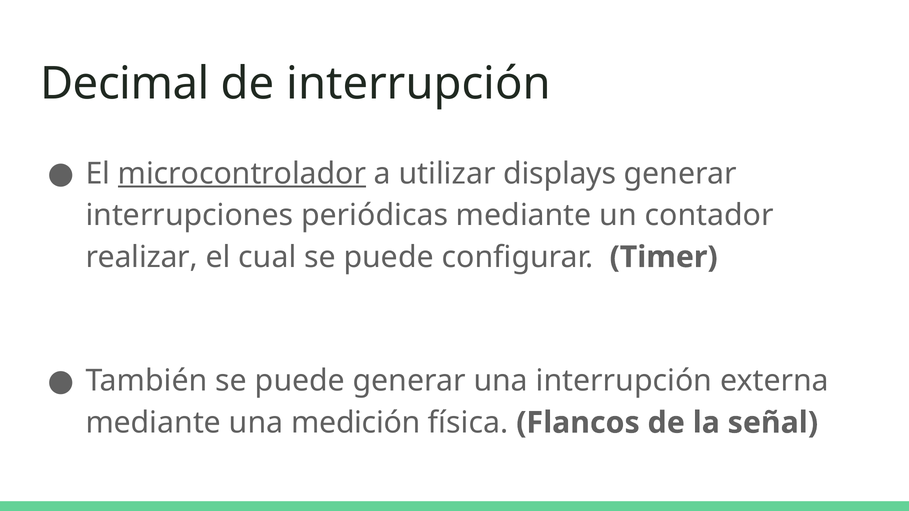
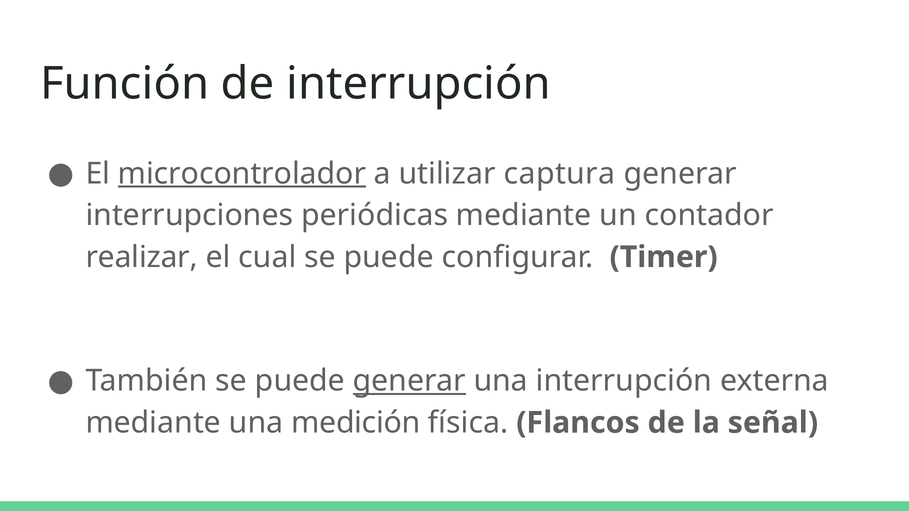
Decimal: Decimal -> Función (125, 84)
displays: displays -> captura (560, 174)
generar underline: none -> present (409, 381)
